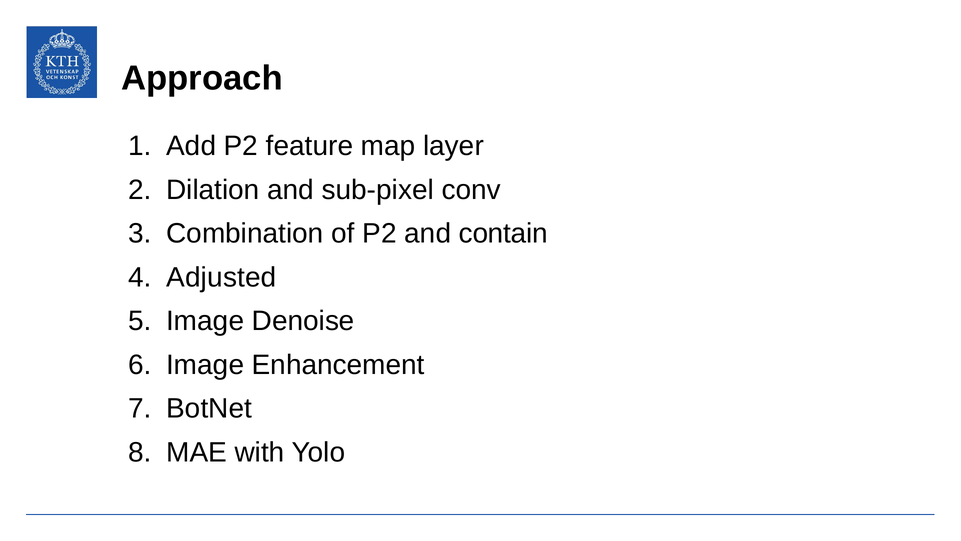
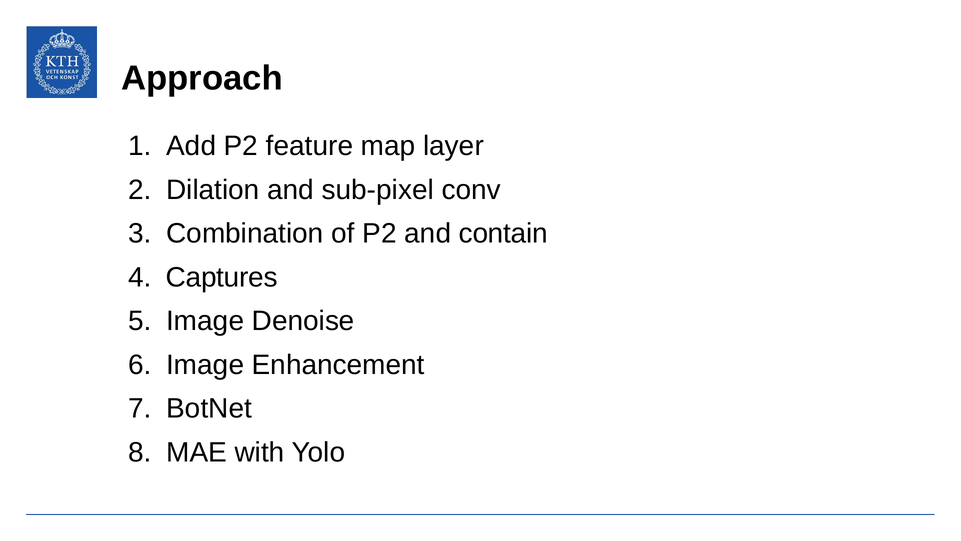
Adjusted: Adjusted -> Captures (222, 277)
